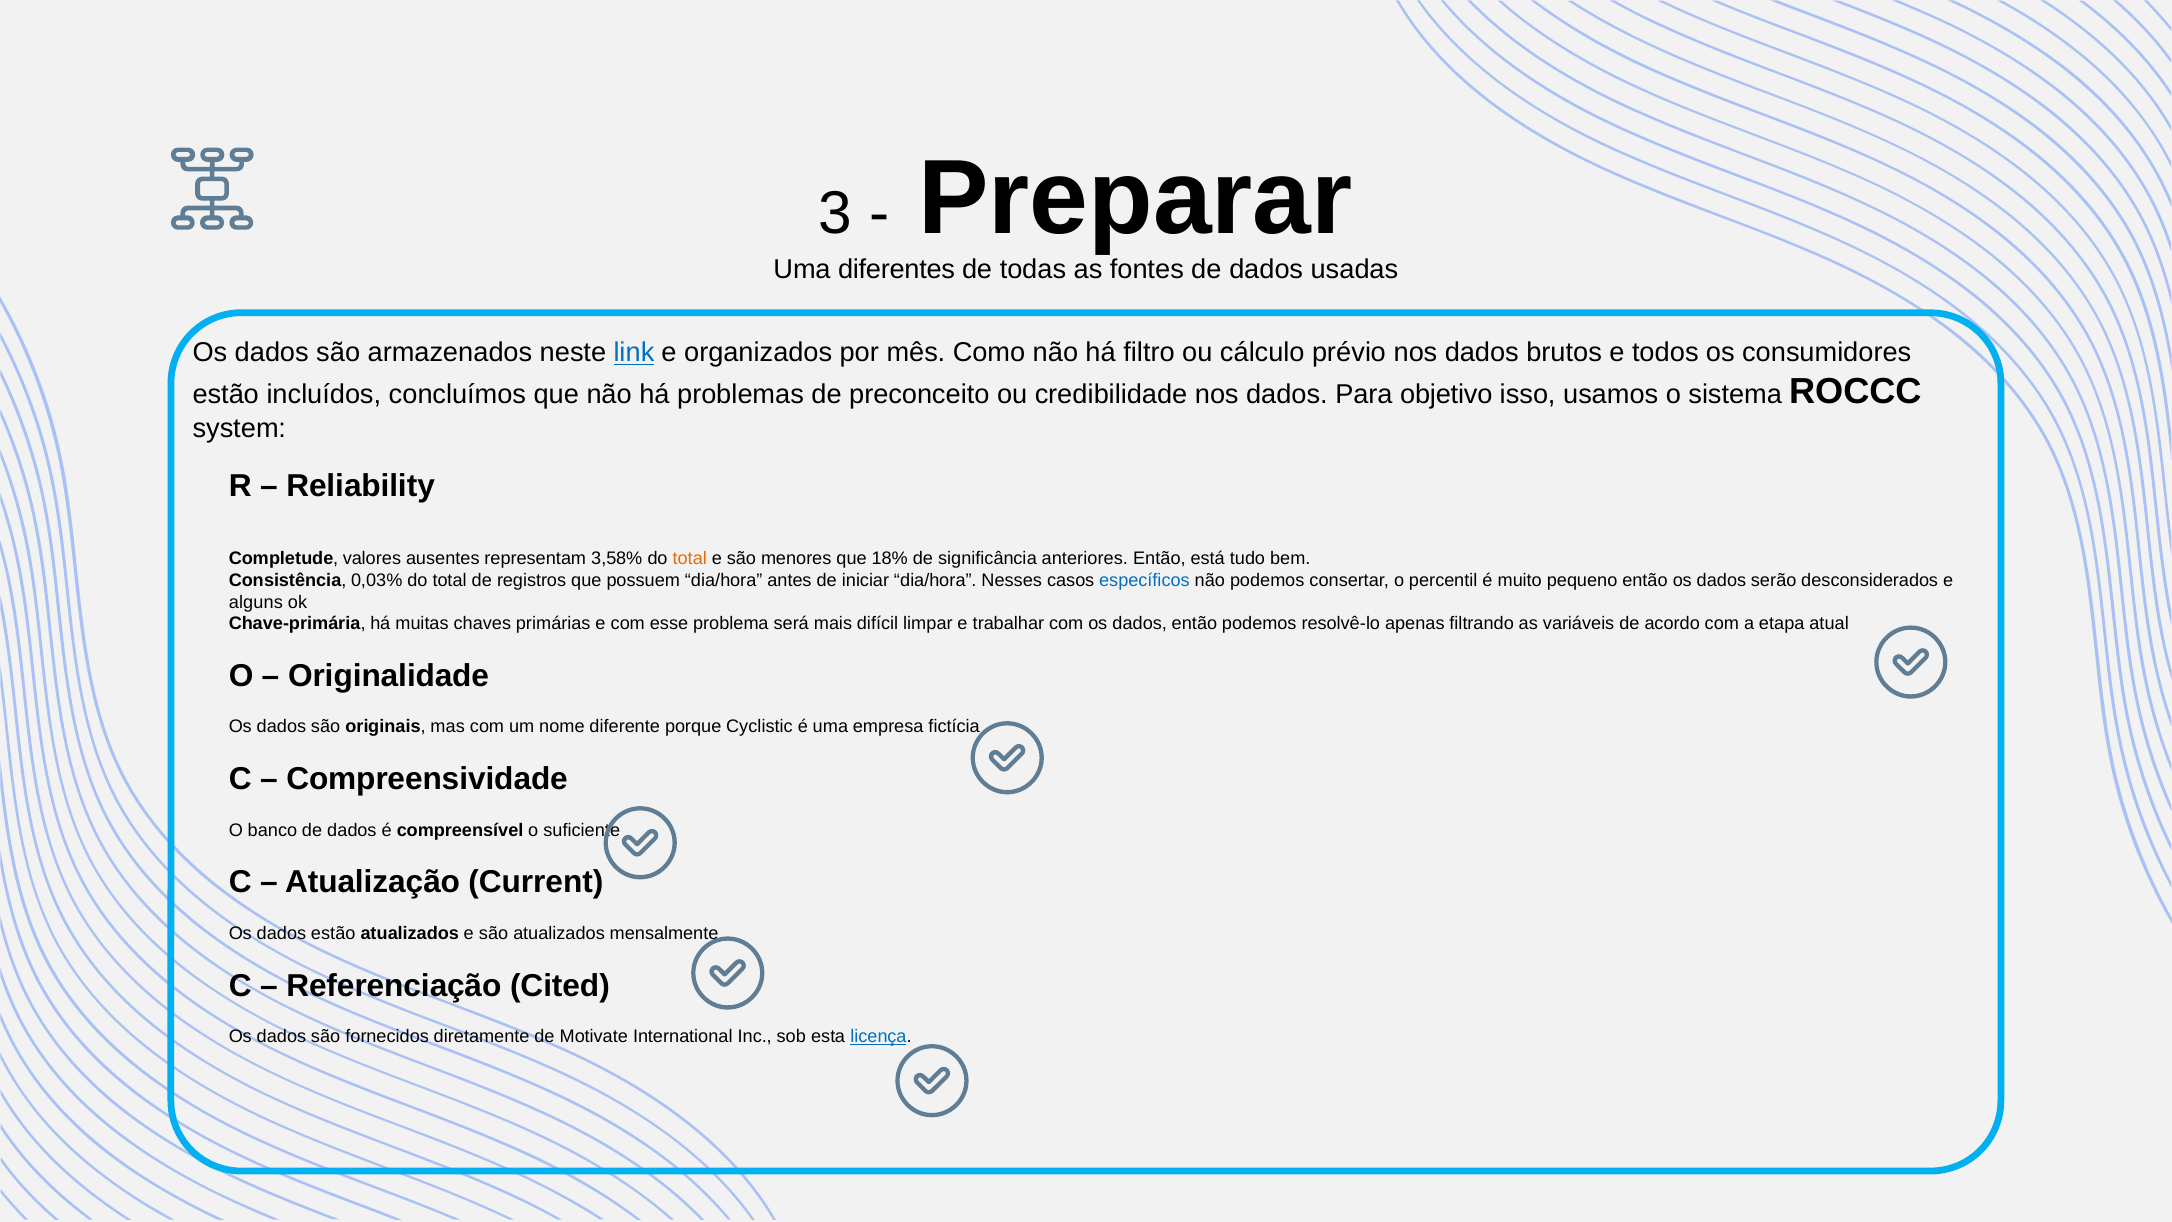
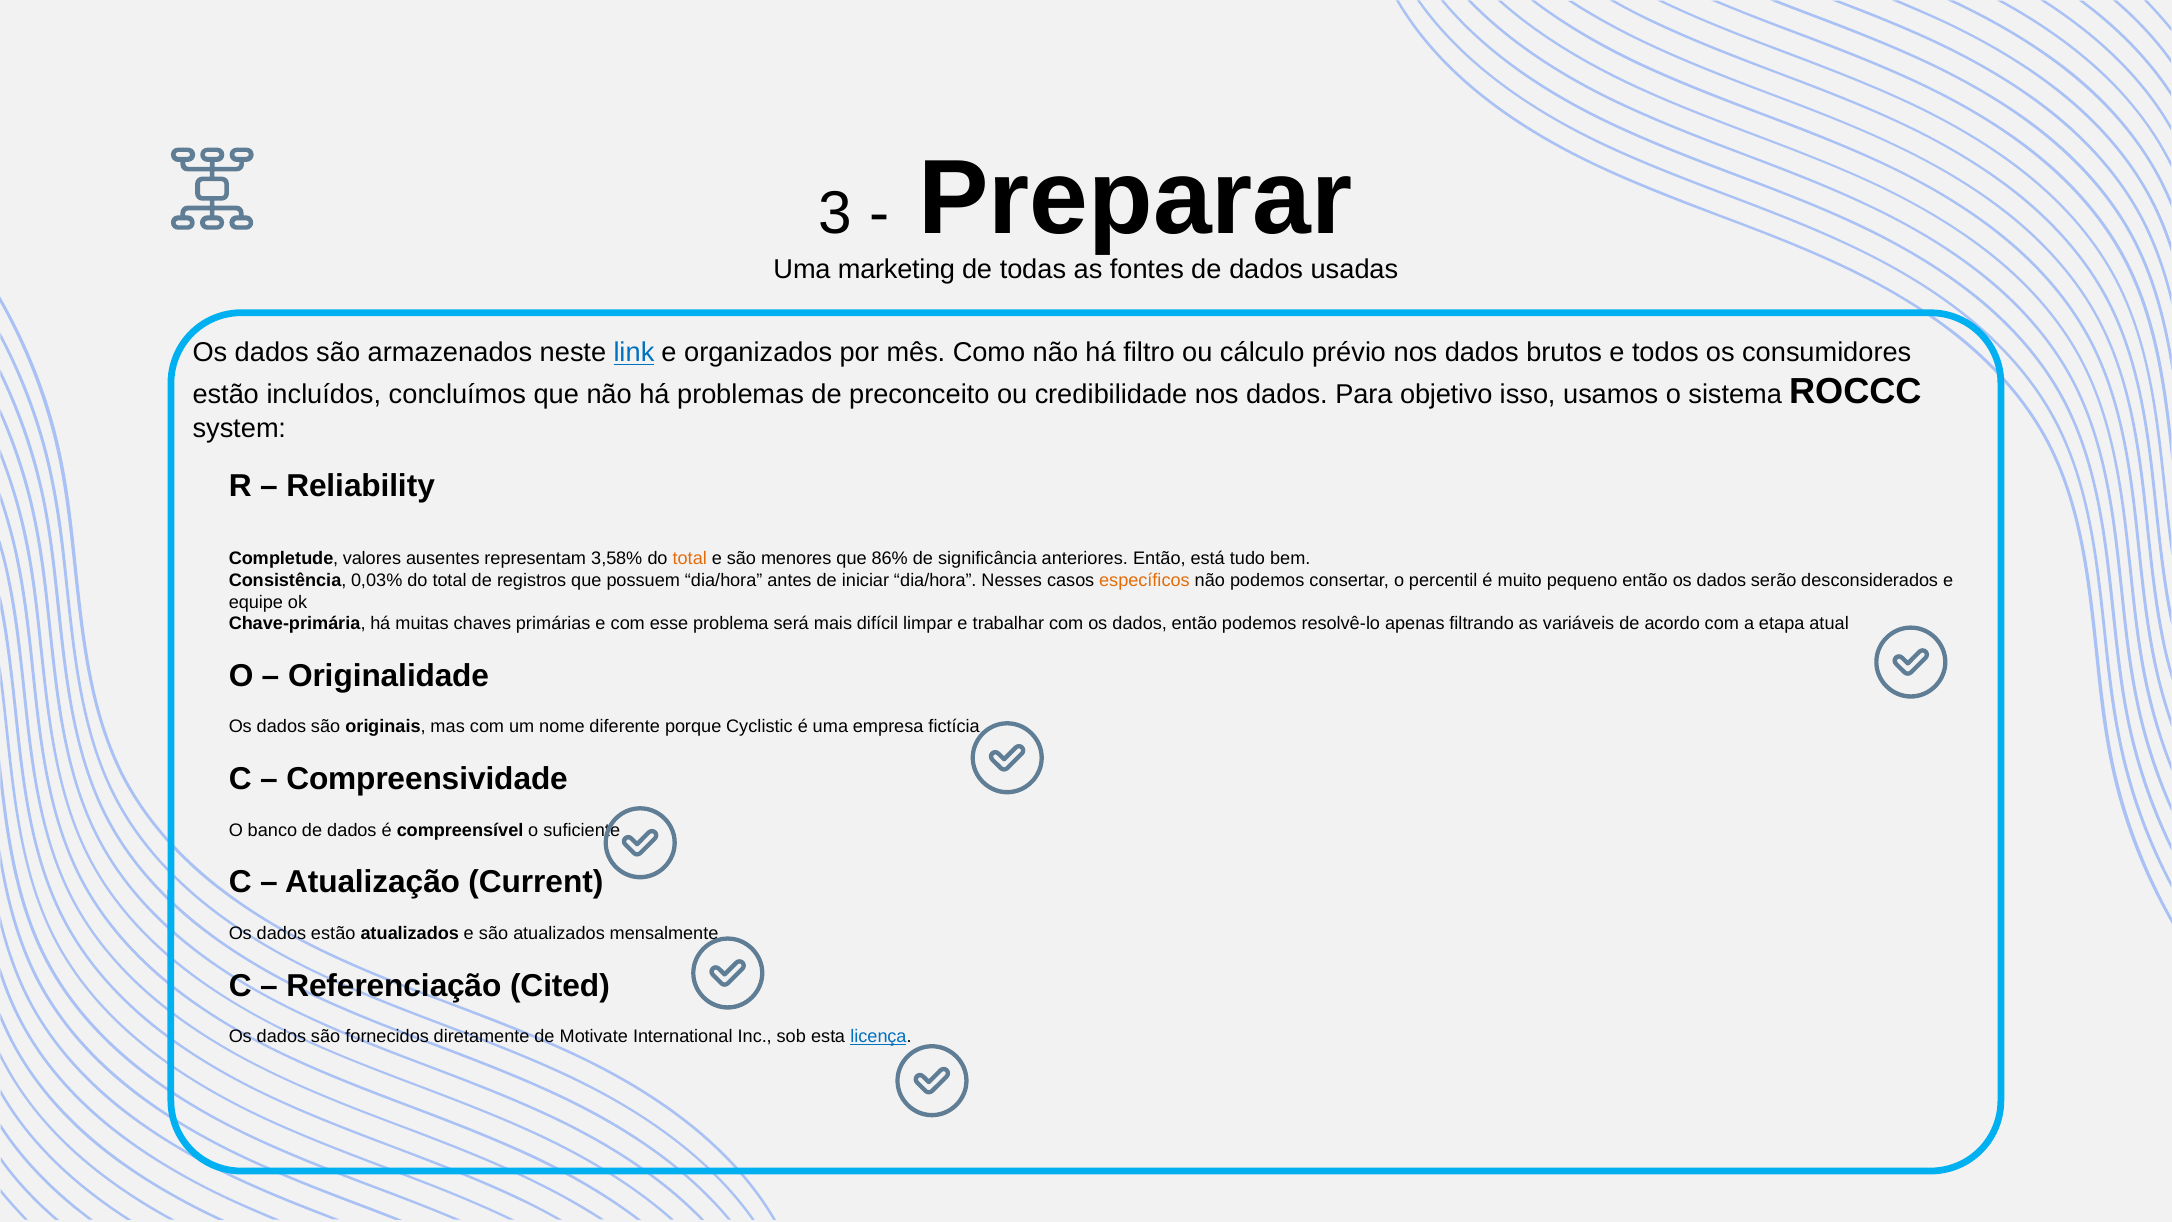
diferentes: diferentes -> marketing (897, 270)
18%: 18% -> 86% (890, 558)
específicos colour: blue -> orange (1144, 580)
alguns: alguns -> equipe (256, 602)
